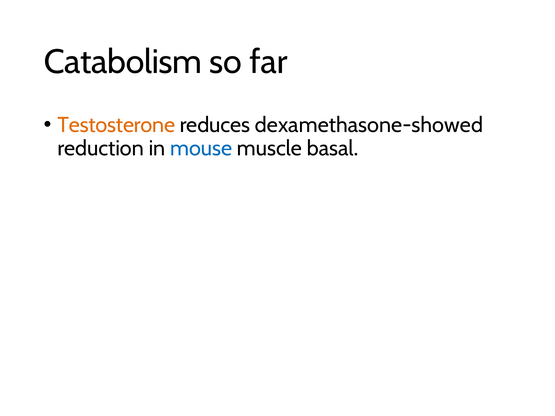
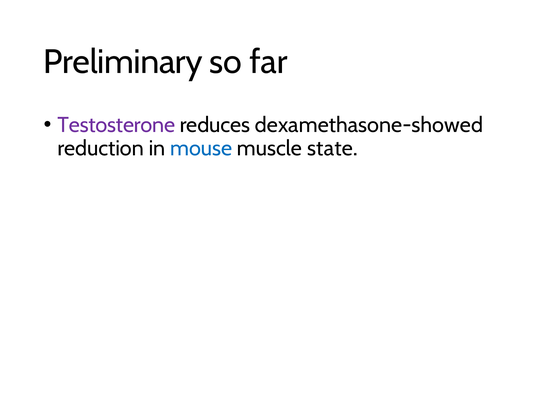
Catabolism: Catabolism -> Preliminary (123, 62)
Testosterone colour: orange -> purple (116, 125)
basal: basal -> state (332, 148)
